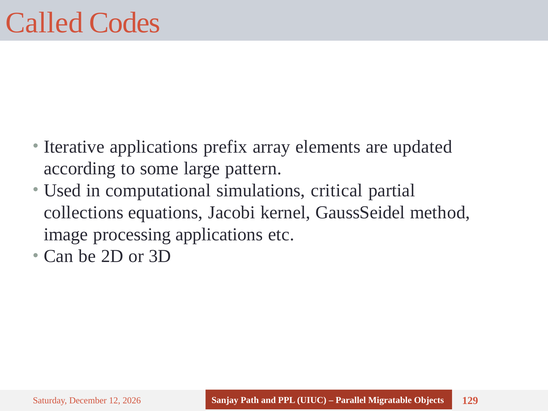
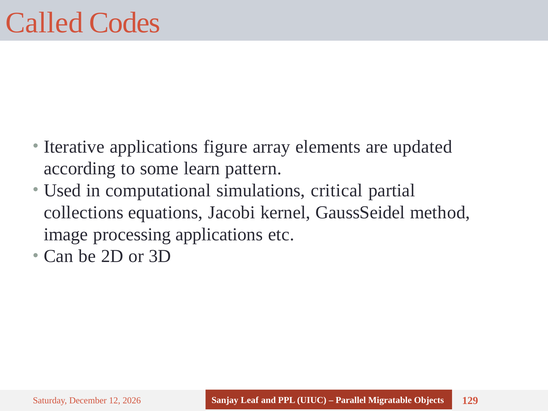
prefix: prefix -> figure (225, 147)
large: large -> learn (202, 169)
Path: Path -> Leaf (250, 400)
